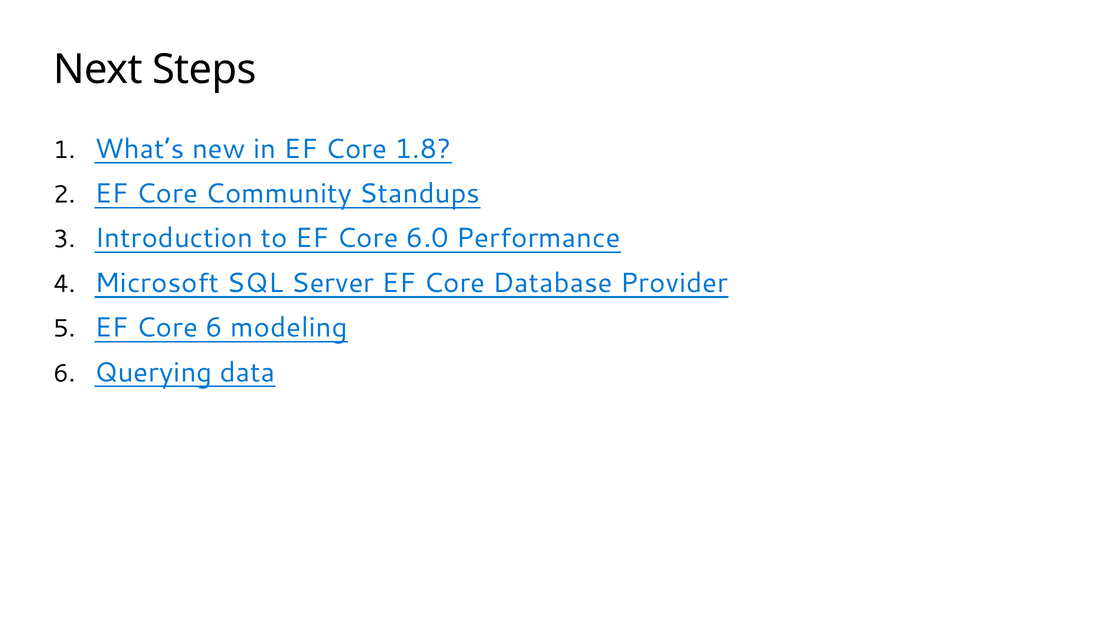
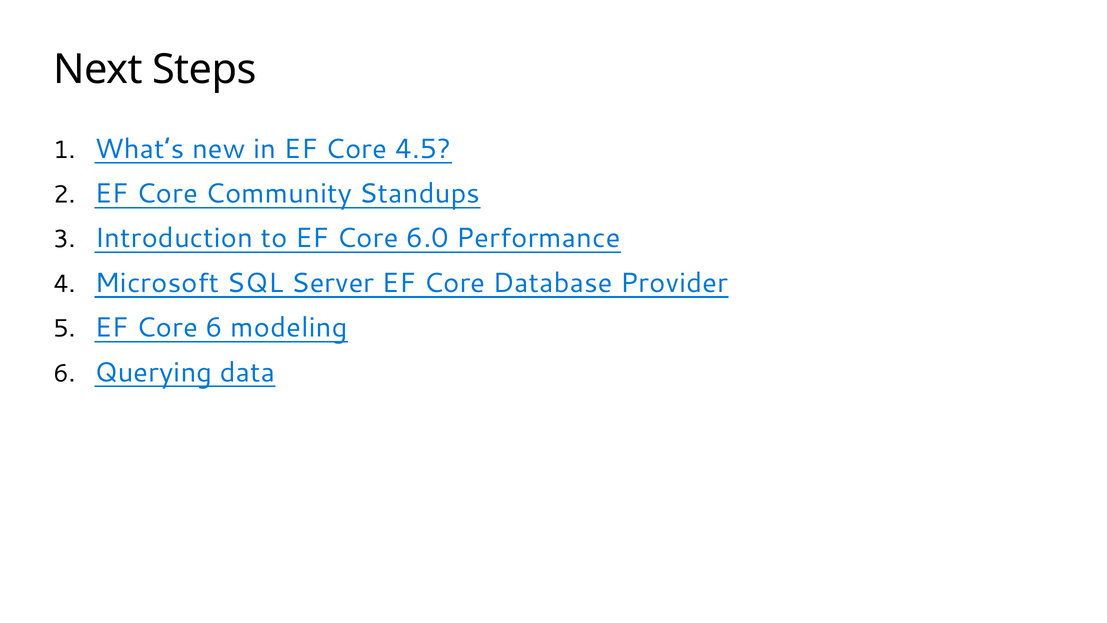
1.8: 1.8 -> 4.5 (423, 149)
